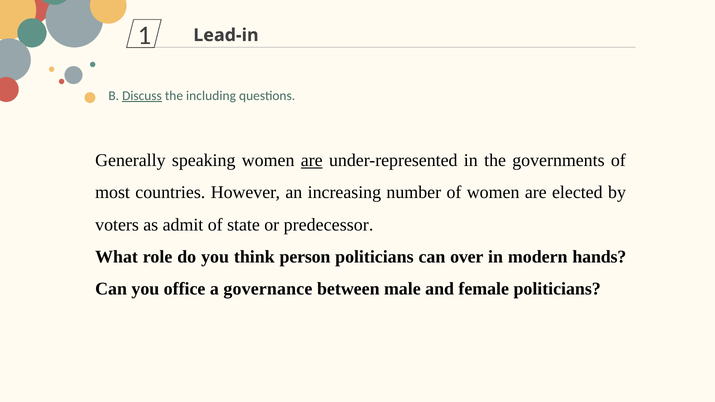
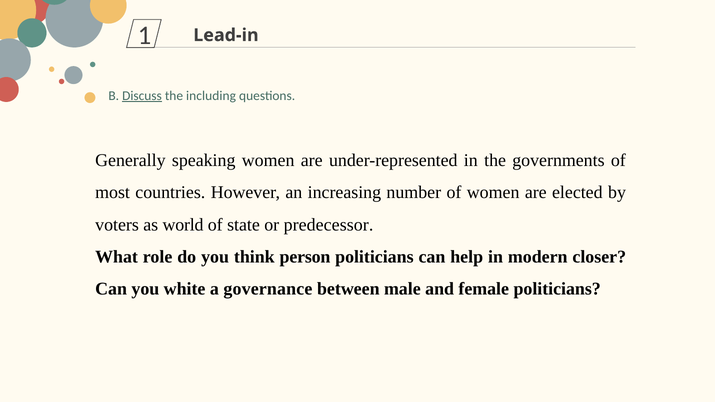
are underline: present -> none (312, 160)
admit: admit -> world (183, 225)
over: over -> help (467, 257)
hands: hands -> closer (599, 257)
office: office -> white (185, 289)
